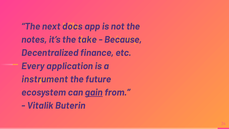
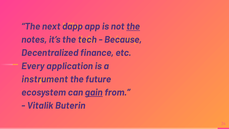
docs: docs -> dapp (73, 26)
the underline: none -> present (133, 26)
take: take -> tech (87, 40)
